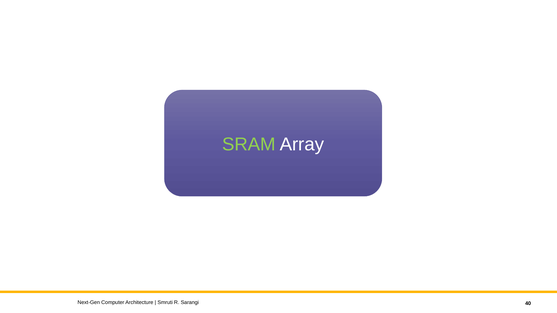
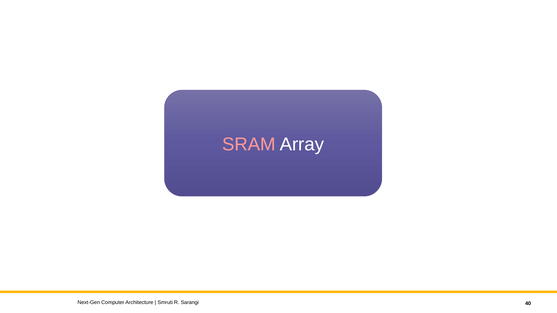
SRAM colour: light green -> pink (249, 145)
